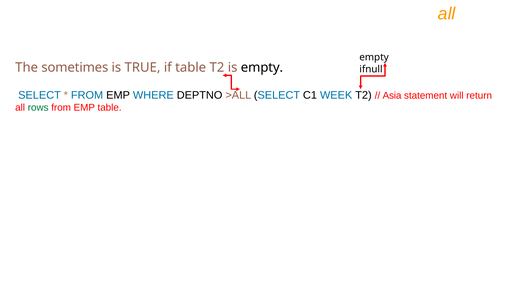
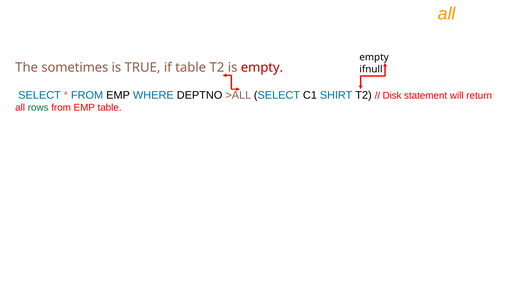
empty colour: black -> red (262, 68)
WEEK: WEEK -> SHIRT (336, 95)
Asia: Asia -> Disk (392, 96)
